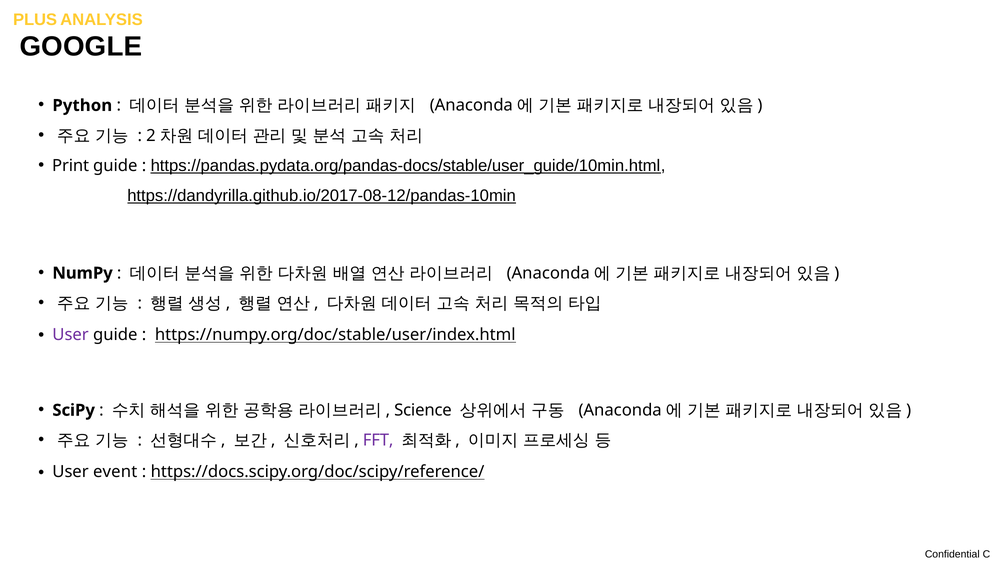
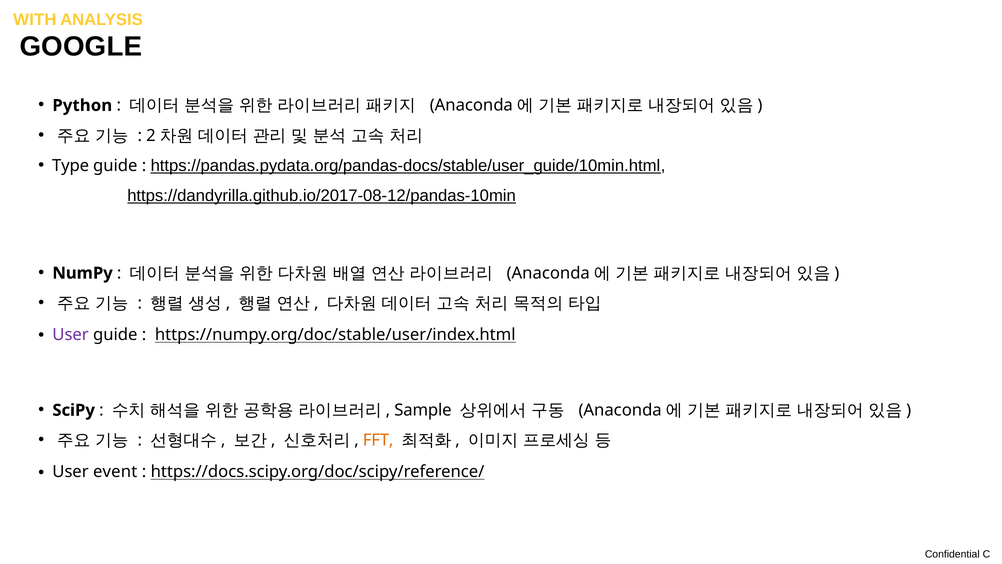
PLUS: PLUS -> WITH (35, 20)
Print: Print -> Type (71, 165)
Science: Science -> Sample (423, 410)
FFT colour: purple -> orange (378, 440)
